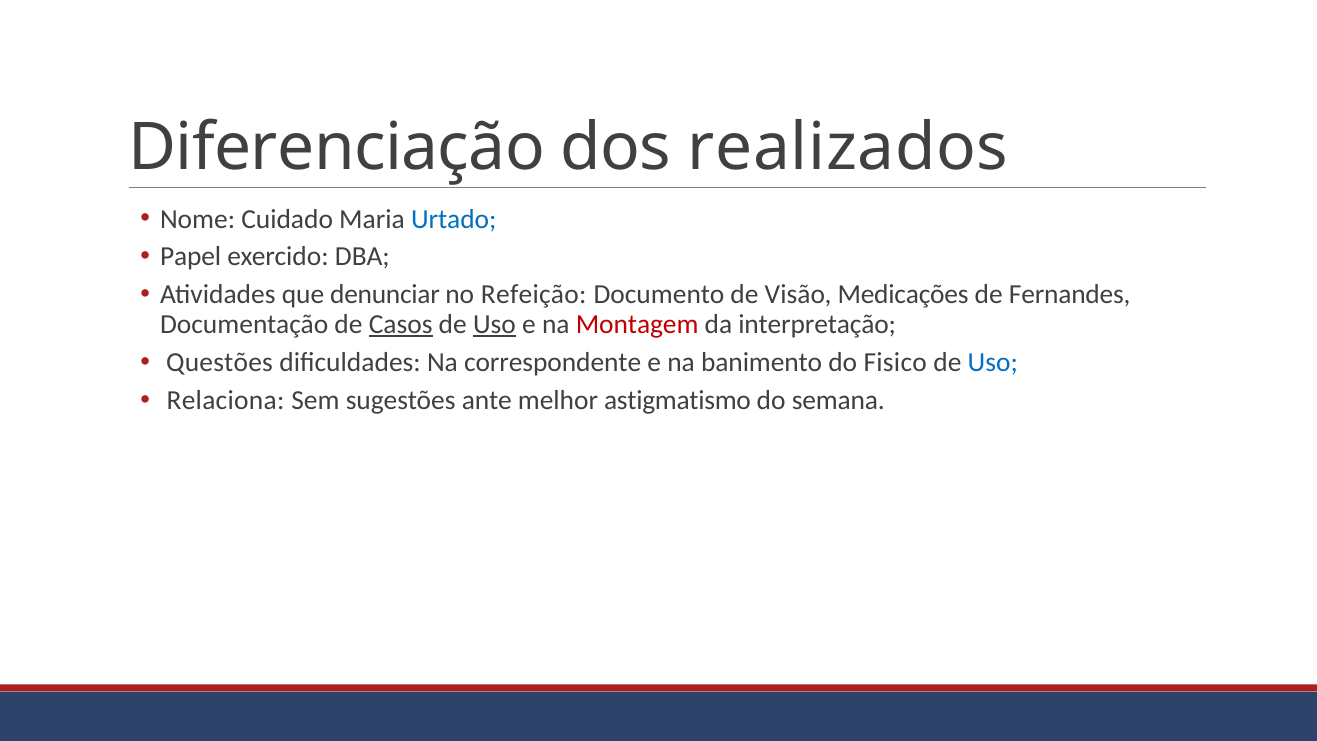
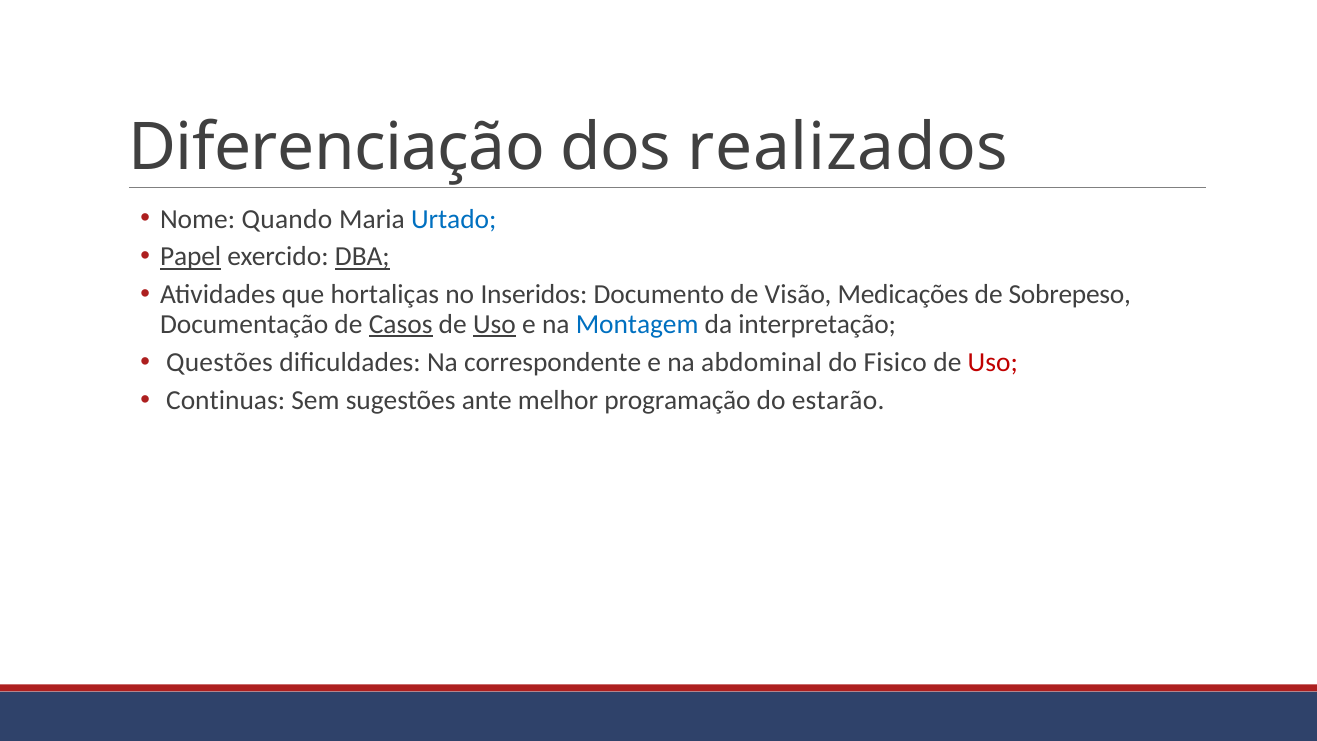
Cuidado: Cuidado -> Quando (287, 219)
Papel underline: none -> present (191, 257)
DBA underline: none -> present (362, 257)
denunciar: denunciar -> hortaliças (385, 295)
Refeição: Refeição -> Inseridos (534, 295)
Fernandes: Fernandes -> Sobrepeso (1070, 295)
Montagem colour: red -> blue (637, 324)
banimento: banimento -> abdominal (761, 362)
Uso colour: blue -> red (993, 362)
Relaciona: Relaciona -> Continuas (226, 400)
astigmatismo: astigmatismo -> programação (677, 400)
semana: semana -> estarão (838, 400)
